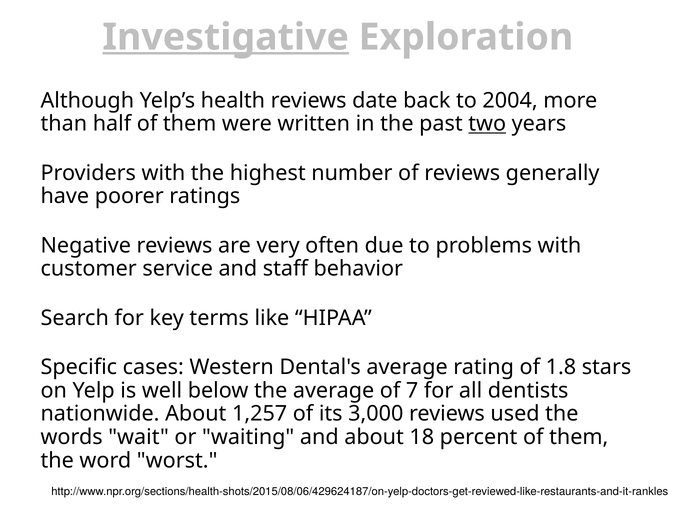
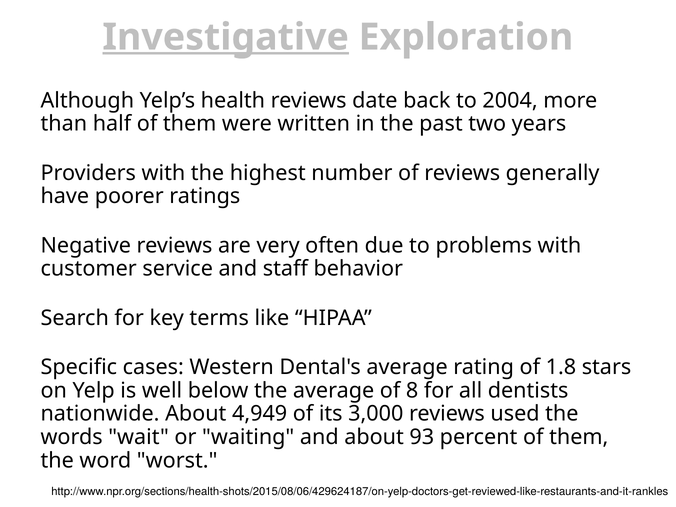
two underline: present -> none (487, 124)
7: 7 -> 8 (412, 391)
1,257: 1,257 -> 4,949 (260, 414)
18: 18 -> 93 (422, 437)
